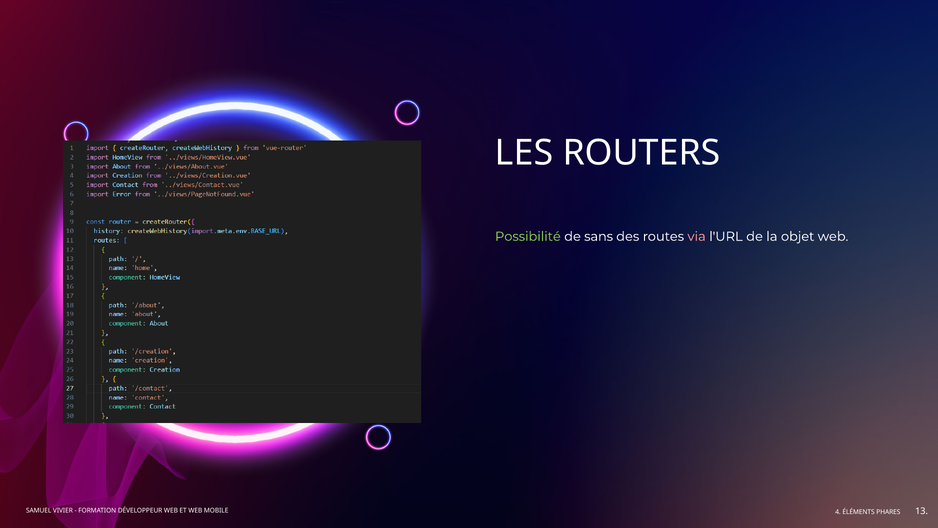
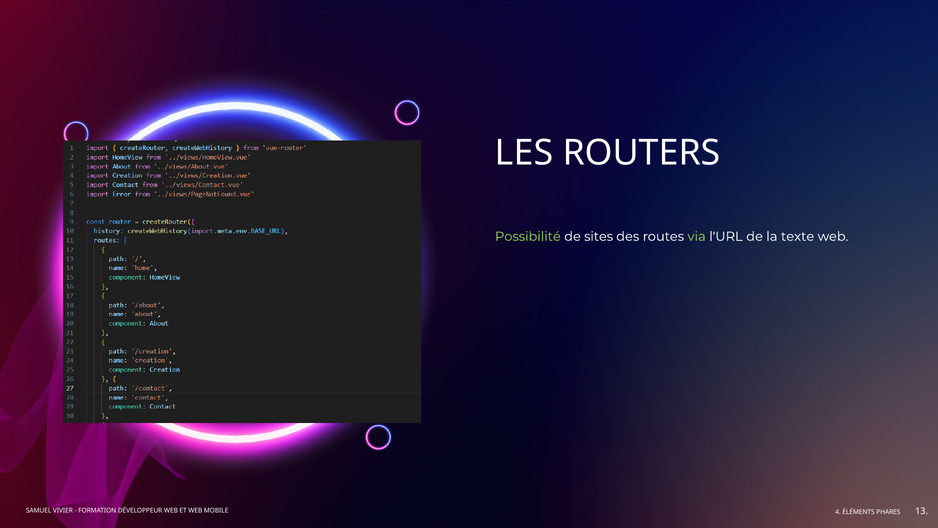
sans: sans -> sites (599, 236)
via colour: pink -> light green (697, 236)
objet: objet -> texte (798, 236)
